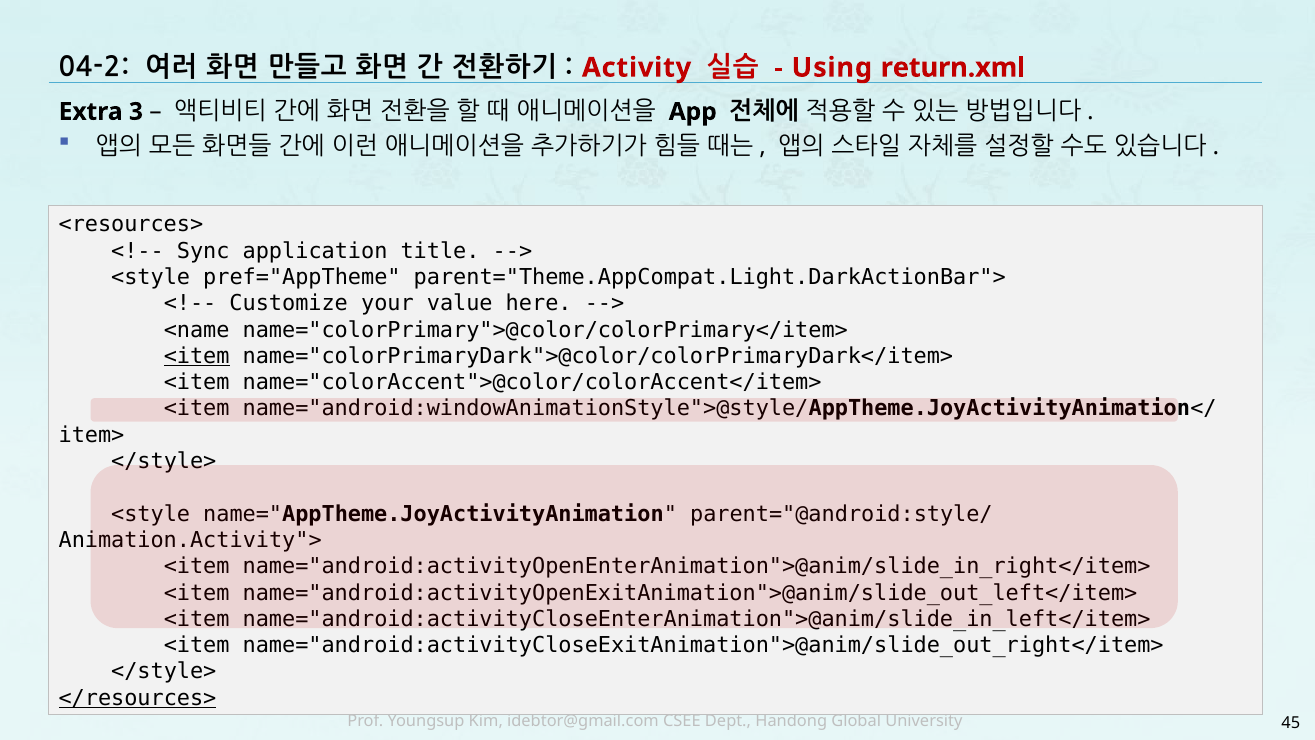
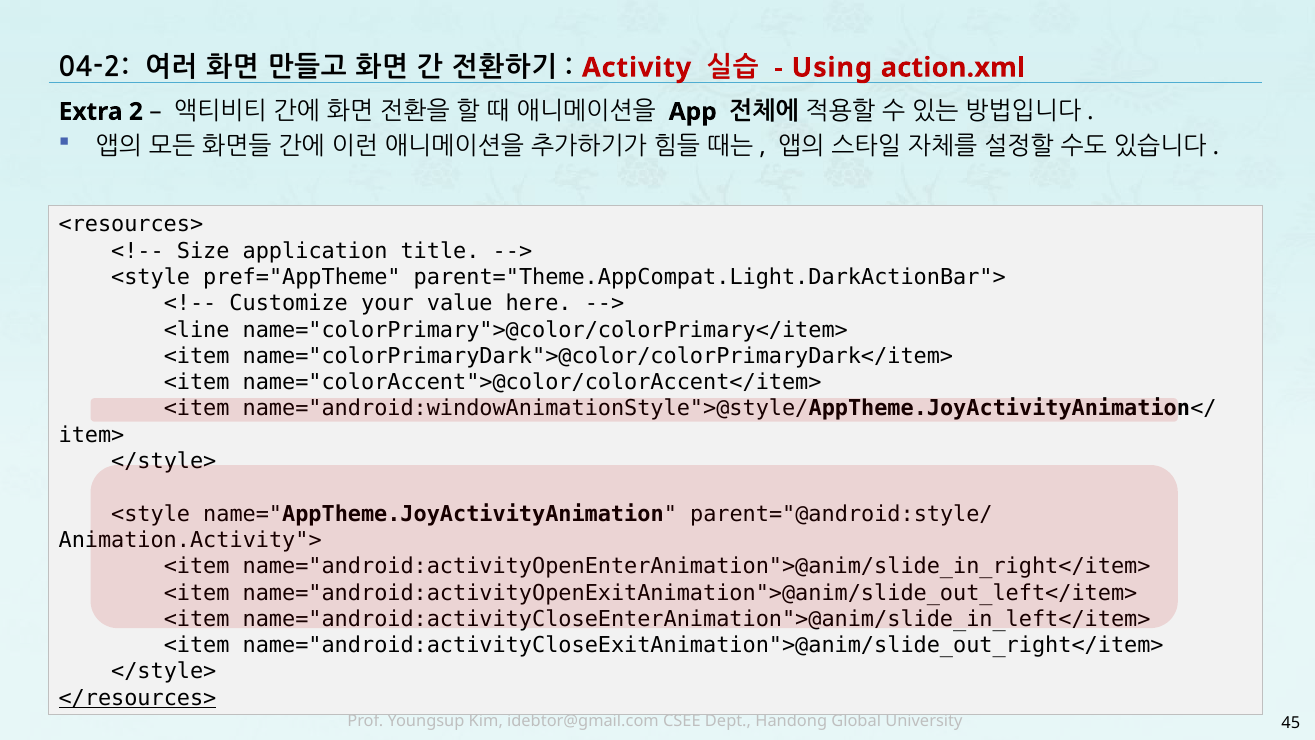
return.xml: return.xml -> action.xml (953, 68)
3: 3 -> 2 (136, 112)
Sync: Sync -> Size (203, 251)
<name: <name -> <line (197, 330)
<item underline: present -> none (197, 356)
